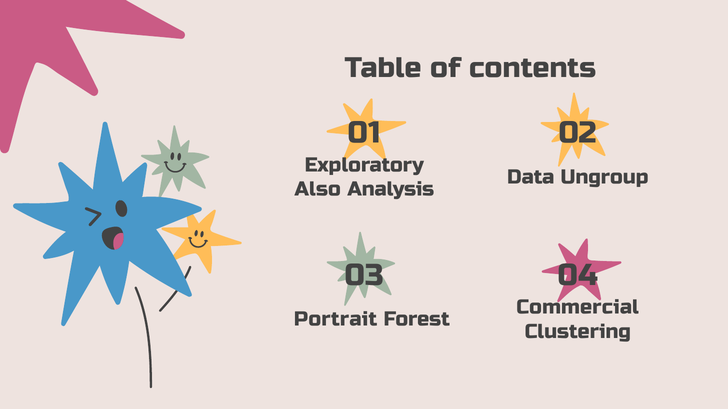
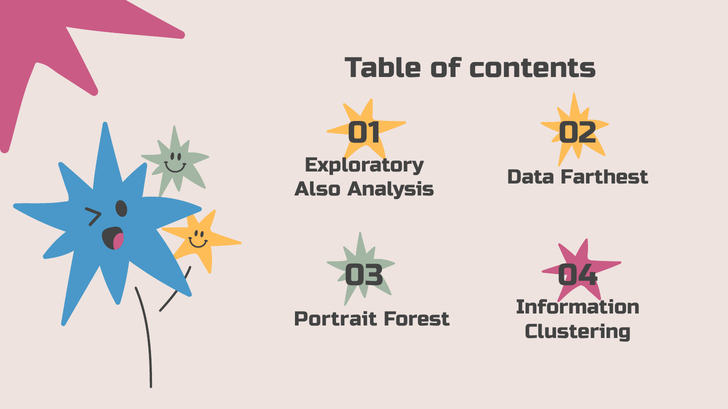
Ungroup: Ungroup -> Farthest (604, 177)
Commercial: Commercial -> Information (578, 308)
